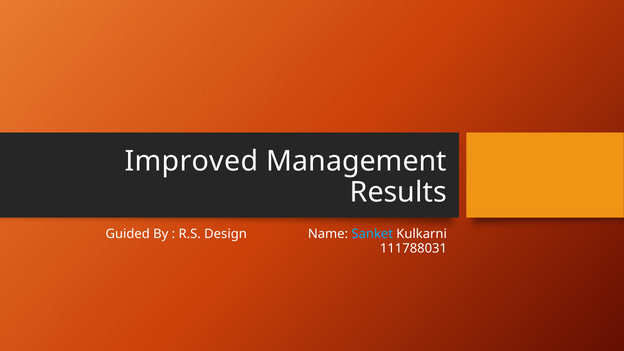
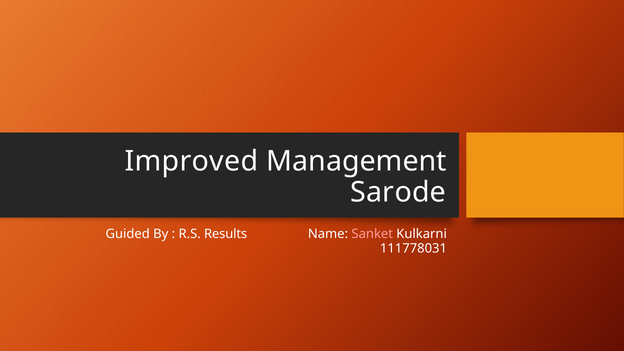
Results: Results -> Sarode (398, 192)
Design: Design -> Results (226, 234)
Sanket colour: light blue -> pink (372, 234)
111788031: 111788031 -> 111778031 (413, 248)
